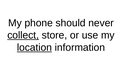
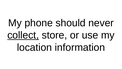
location underline: present -> none (34, 47)
